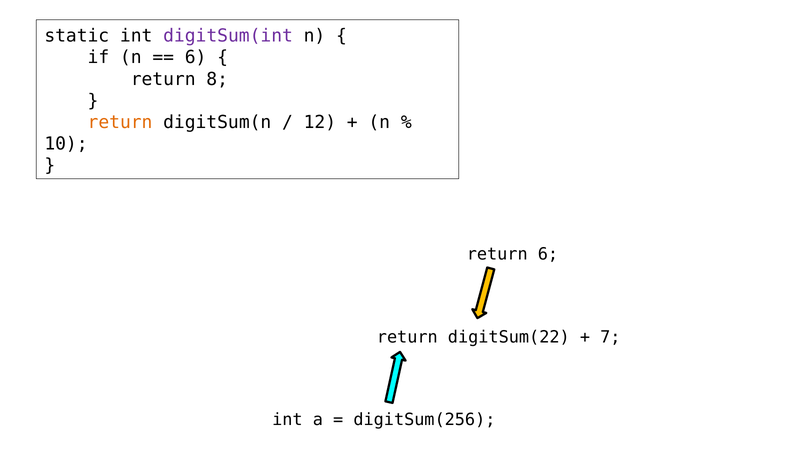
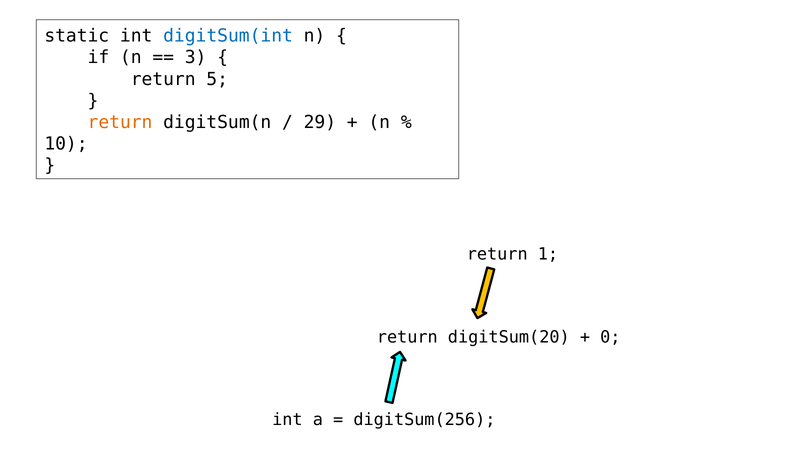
digitSum(int colour: purple -> blue (228, 36)
6: 6 -> 3 (196, 58)
8: 8 -> 5 (217, 79)
12: 12 -> 29 (320, 122)
return 6: 6 -> 1 (548, 255)
digitSum(22: digitSum(22 -> digitSum(20 (509, 338)
7: 7 -> 0 (610, 338)
